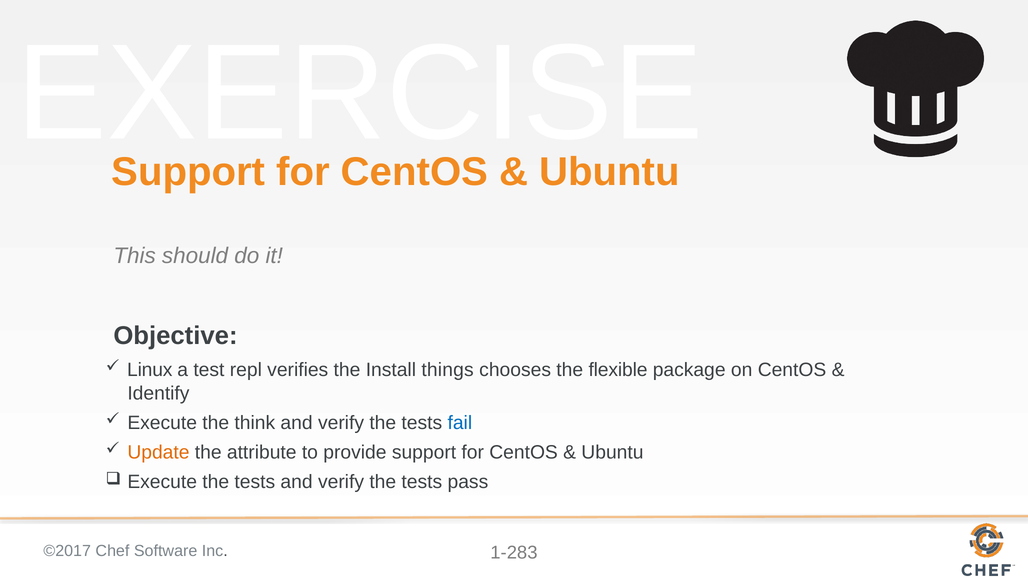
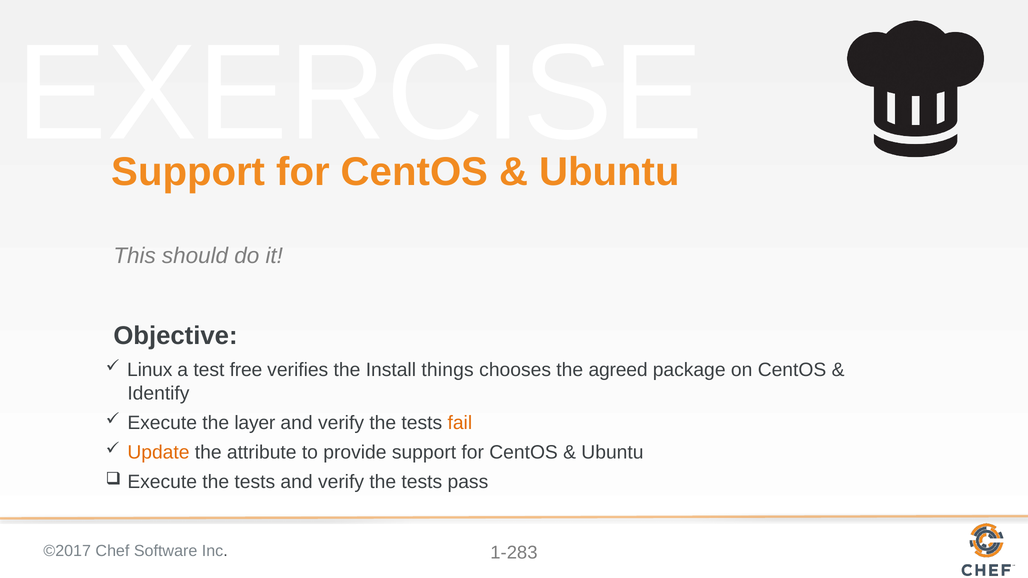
repl: repl -> free (246, 370)
flexible: flexible -> agreed (618, 370)
think: think -> layer (255, 423)
fail colour: blue -> orange (460, 423)
